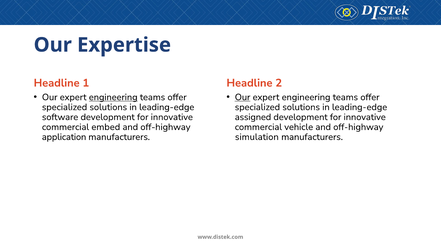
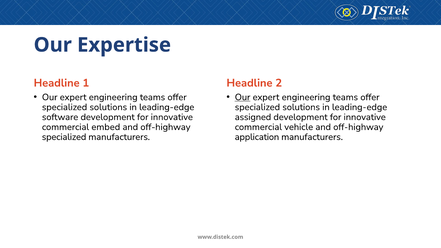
engineering underline: present -> none (113, 97)
application: application -> specialized (64, 137)
simulation: simulation -> application (257, 137)
